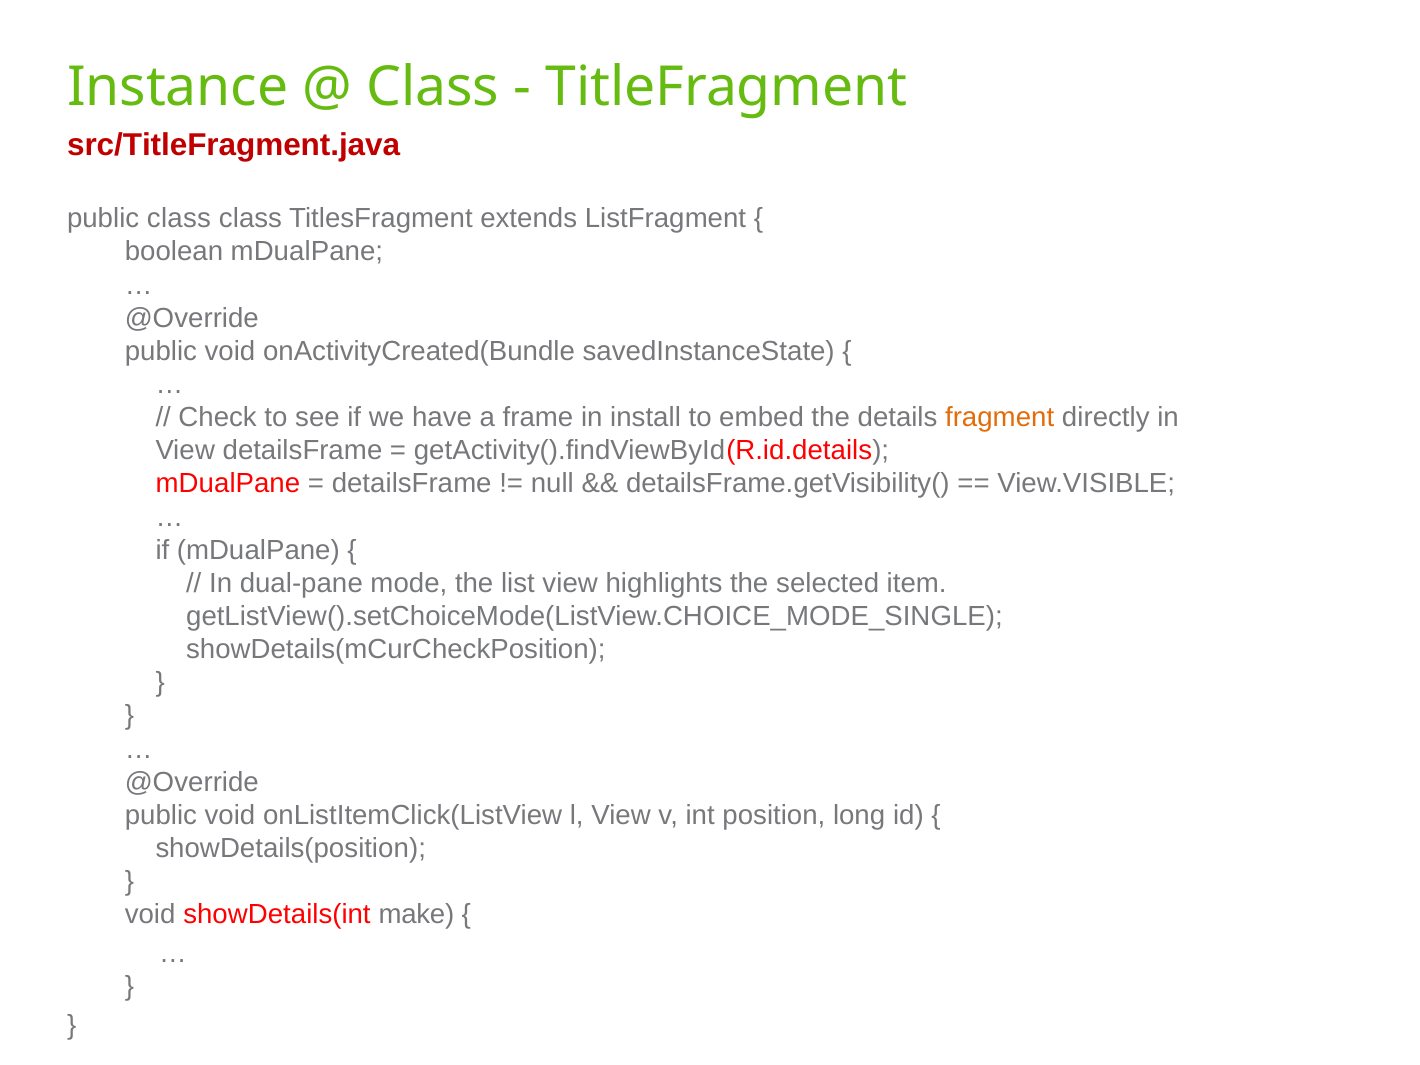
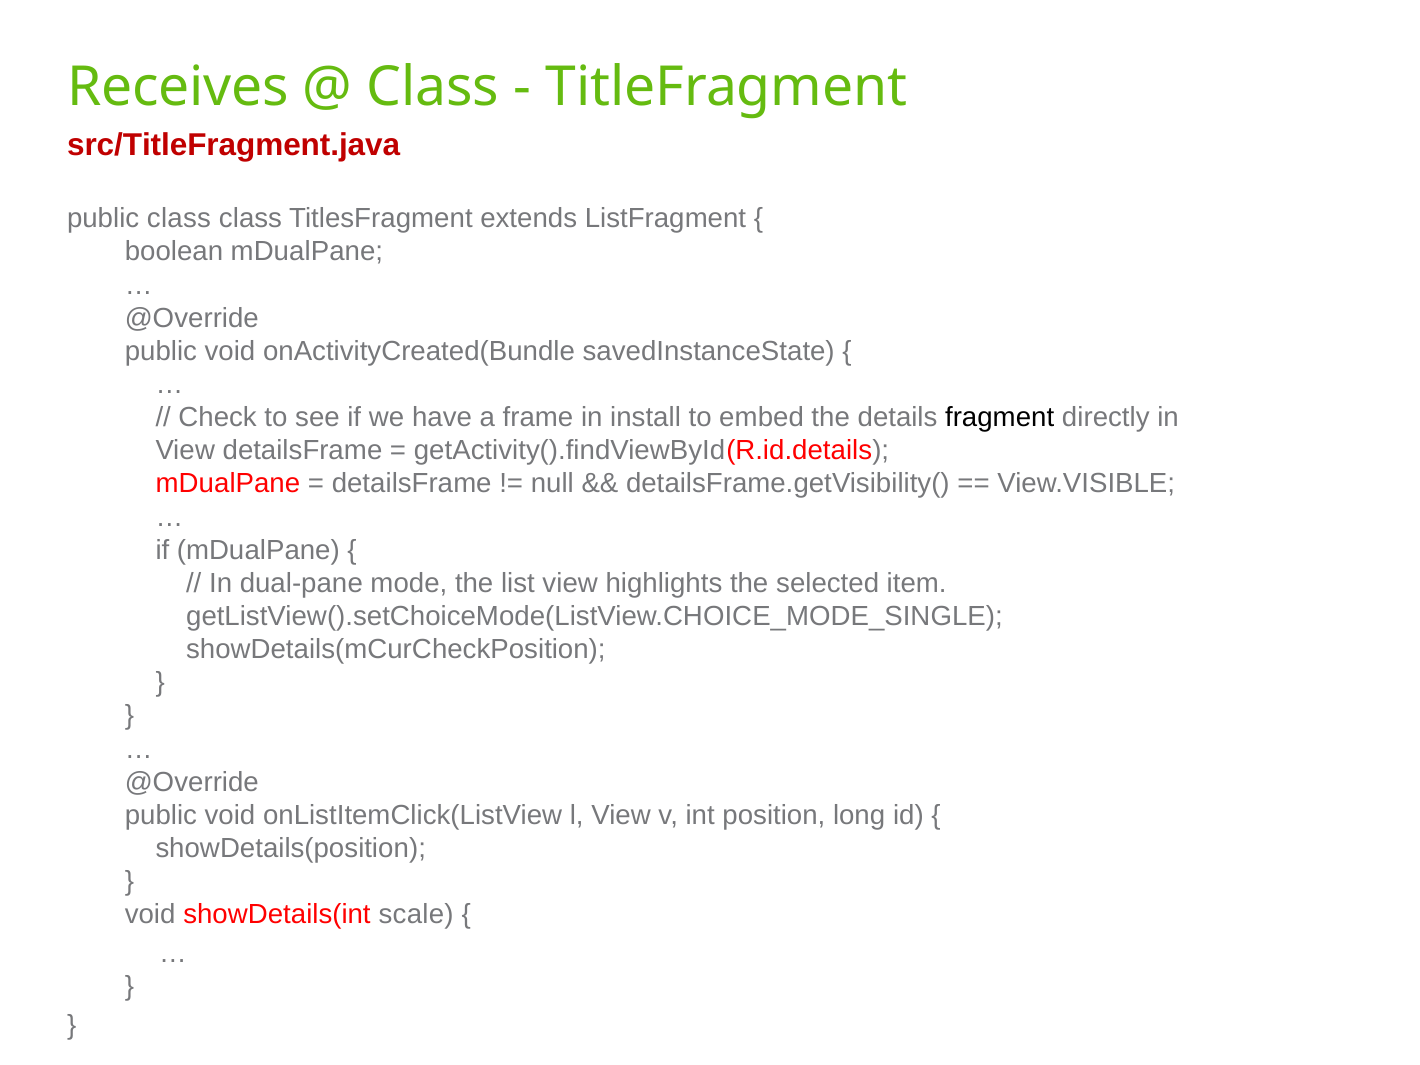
Instance: Instance -> Receives (178, 87)
fragment colour: orange -> black (1000, 418)
make: make -> scale (416, 915)
